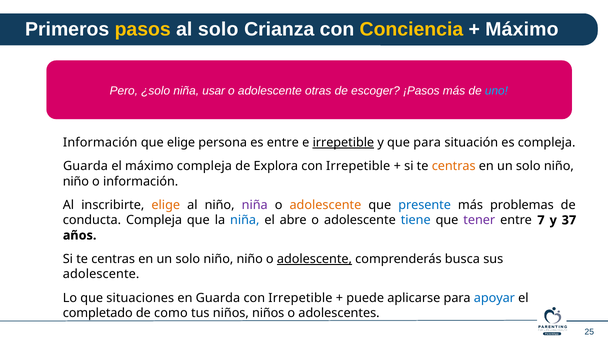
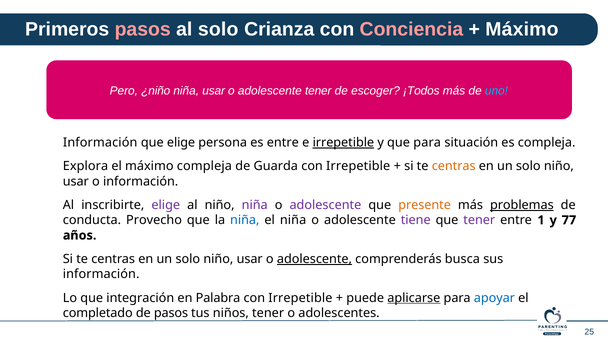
pasos colour: yellow -> pink (143, 29)
Conciencia colour: yellow -> pink (411, 29)
¿solo: ¿solo -> ¿niño (156, 91)
adolescente otras: otras -> tener (318, 91)
¡Pasos: ¡Pasos -> ¡Todos (421, 91)
Guarda: Guarda -> Explora (85, 166)
Explora: Explora -> Guarda (276, 166)
niño: niño -> usar (76, 181)
elige colour: orange -> purple (166, 205)
adolescente colour: orange -> purple (325, 205)
presente colour: blue -> orange (425, 205)
problemas underline: none -> present (522, 205)
conducta Compleja: Compleja -> Provecho (154, 220)
el abre: abre -> niña (293, 220)
tiene colour: blue -> purple (416, 220)
7: 7 -> 1 (541, 220)
37: 37 -> 77 (569, 220)
niño: niño -> usar (250, 259)
adolescente: adolescente -> información (101, 274)
situaciones: situaciones -> integración (140, 298)
en Guarda: Guarda -> Palabra (218, 298)
aplicarse underline: none -> present (414, 298)
de como: como -> pasos (171, 313)
niños niños: niños -> tener (268, 313)
